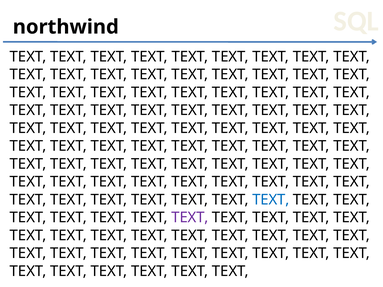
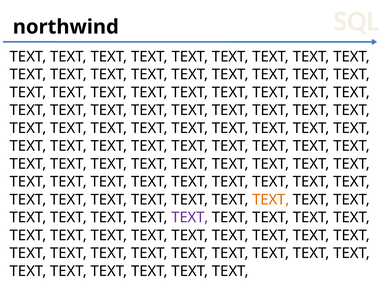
TEXT colour: blue -> orange (271, 200)
